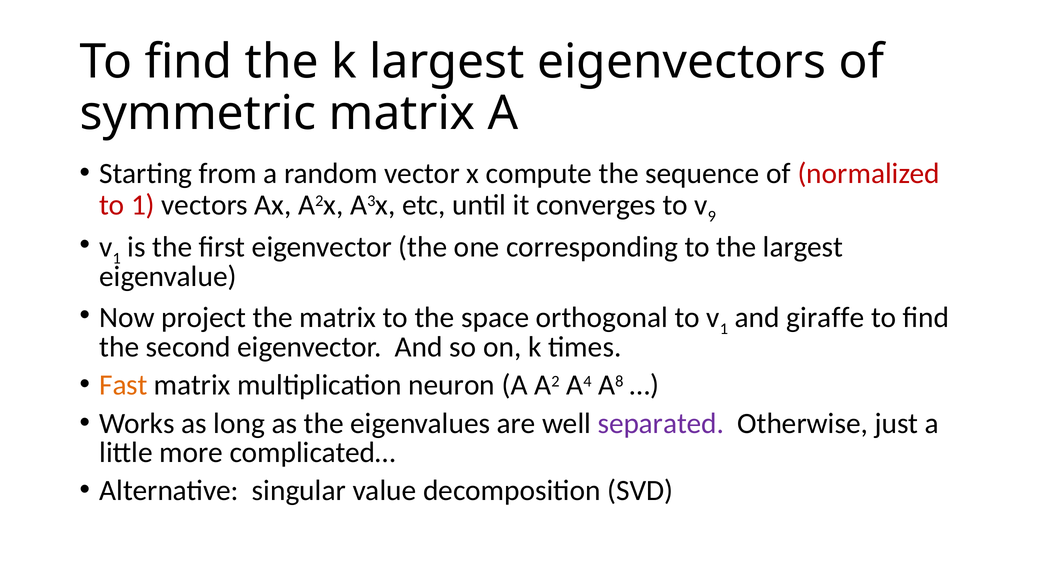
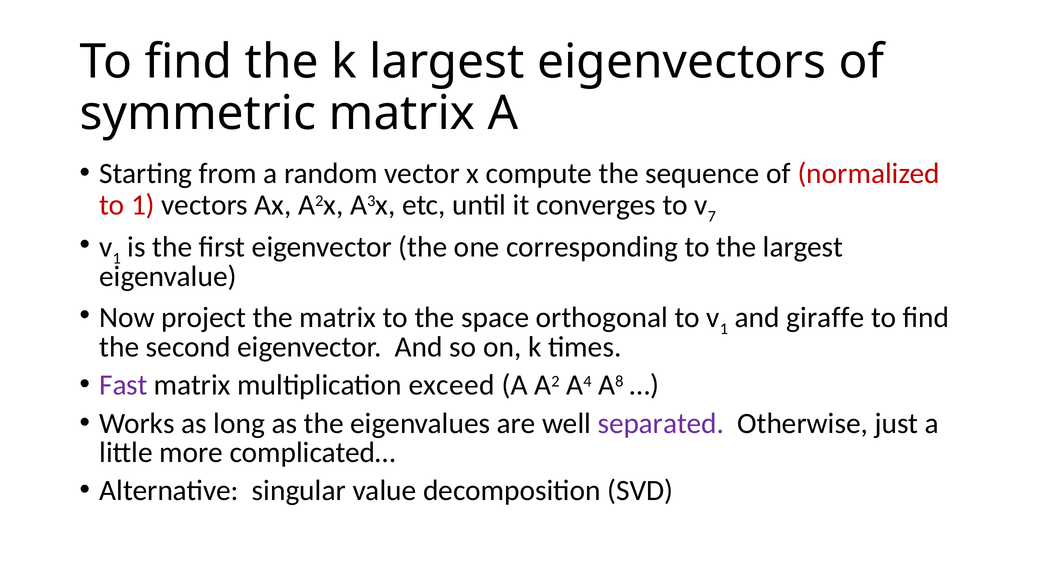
9: 9 -> 7 (712, 217)
Fast colour: orange -> purple (123, 386)
neuron: neuron -> exceed (451, 386)
